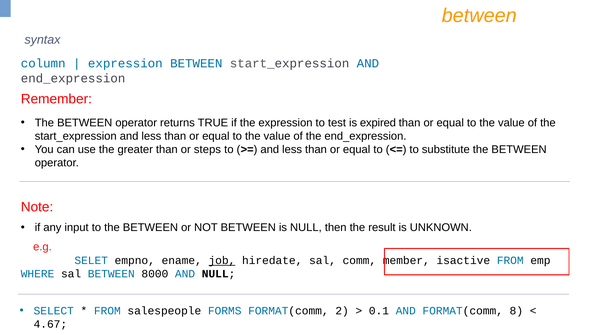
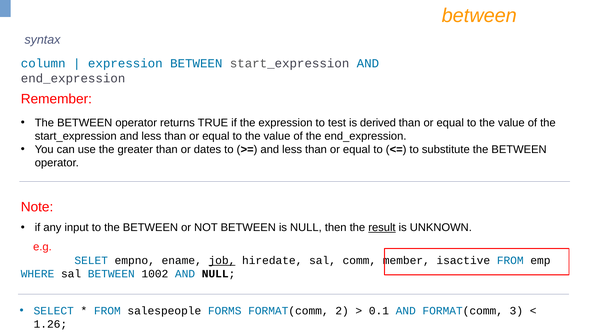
expired: expired -> derived (378, 123)
steps: steps -> dates (207, 150)
result underline: none -> present (382, 228)
8000: 8000 -> 1002 (155, 274)
8: 8 -> 3 (516, 311)
4.67: 4.67 -> 1.26 (50, 324)
